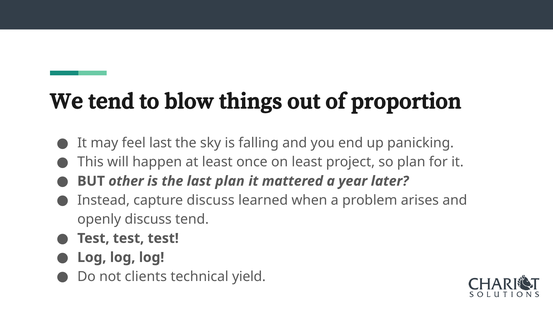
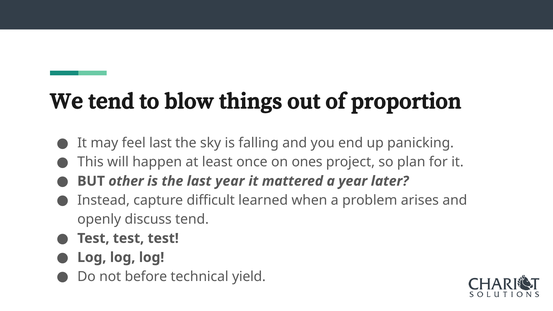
on least: least -> ones (307, 162)
last plan: plan -> year (230, 181)
capture discuss: discuss -> difficult (211, 200)
clients: clients -> before (146, 277)
